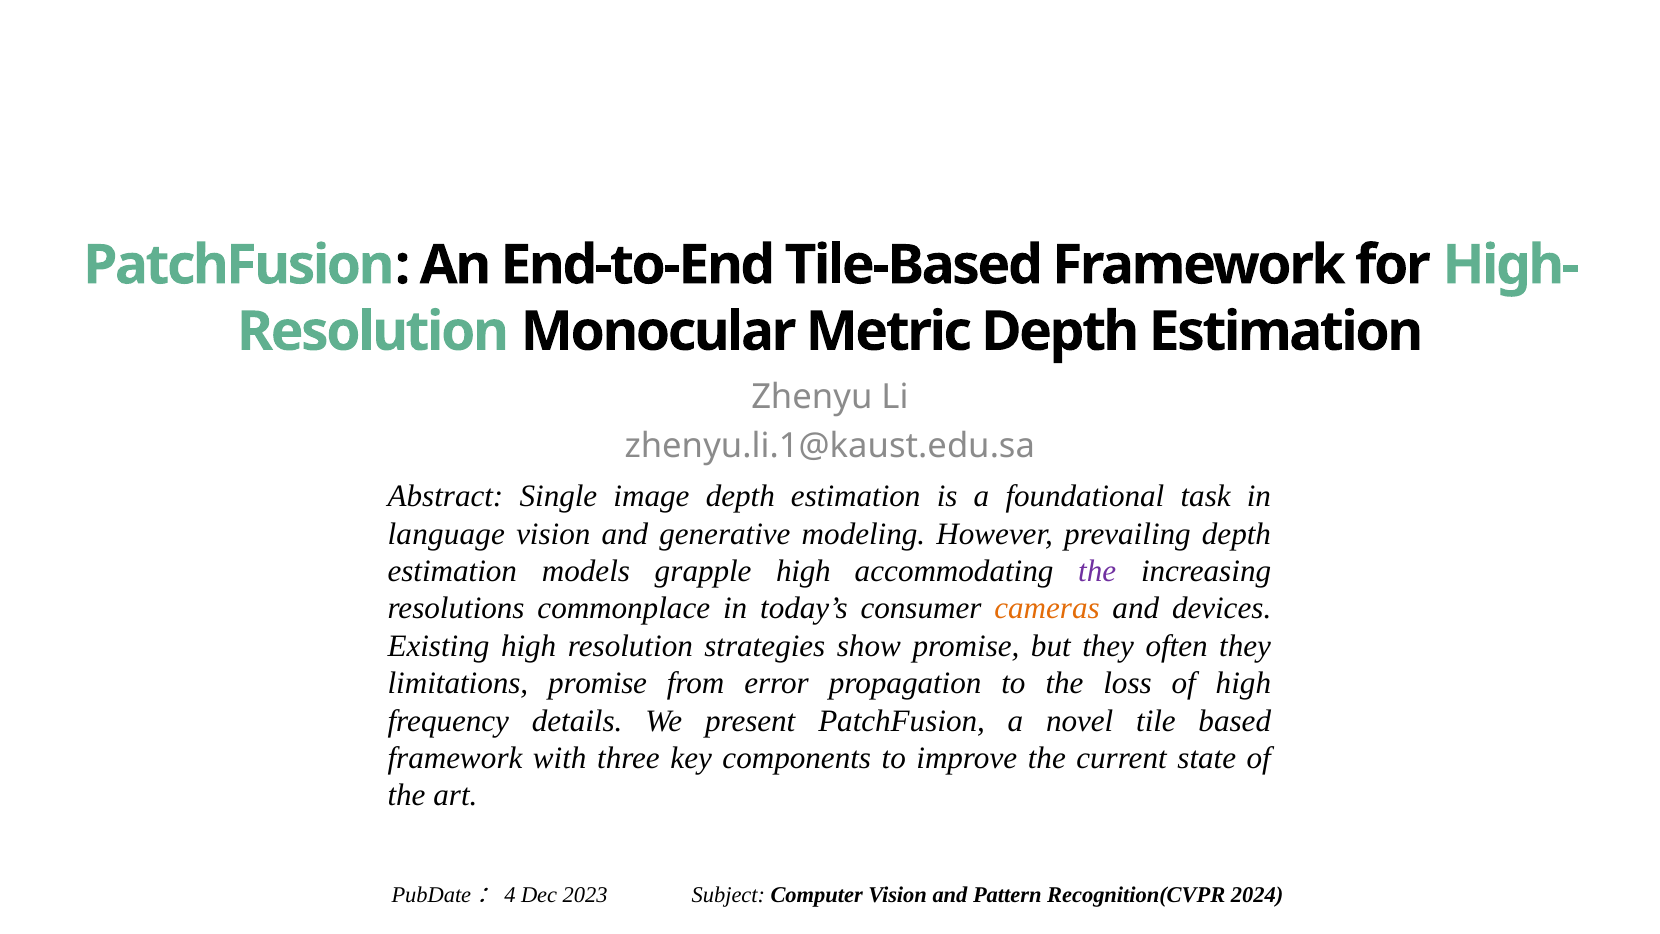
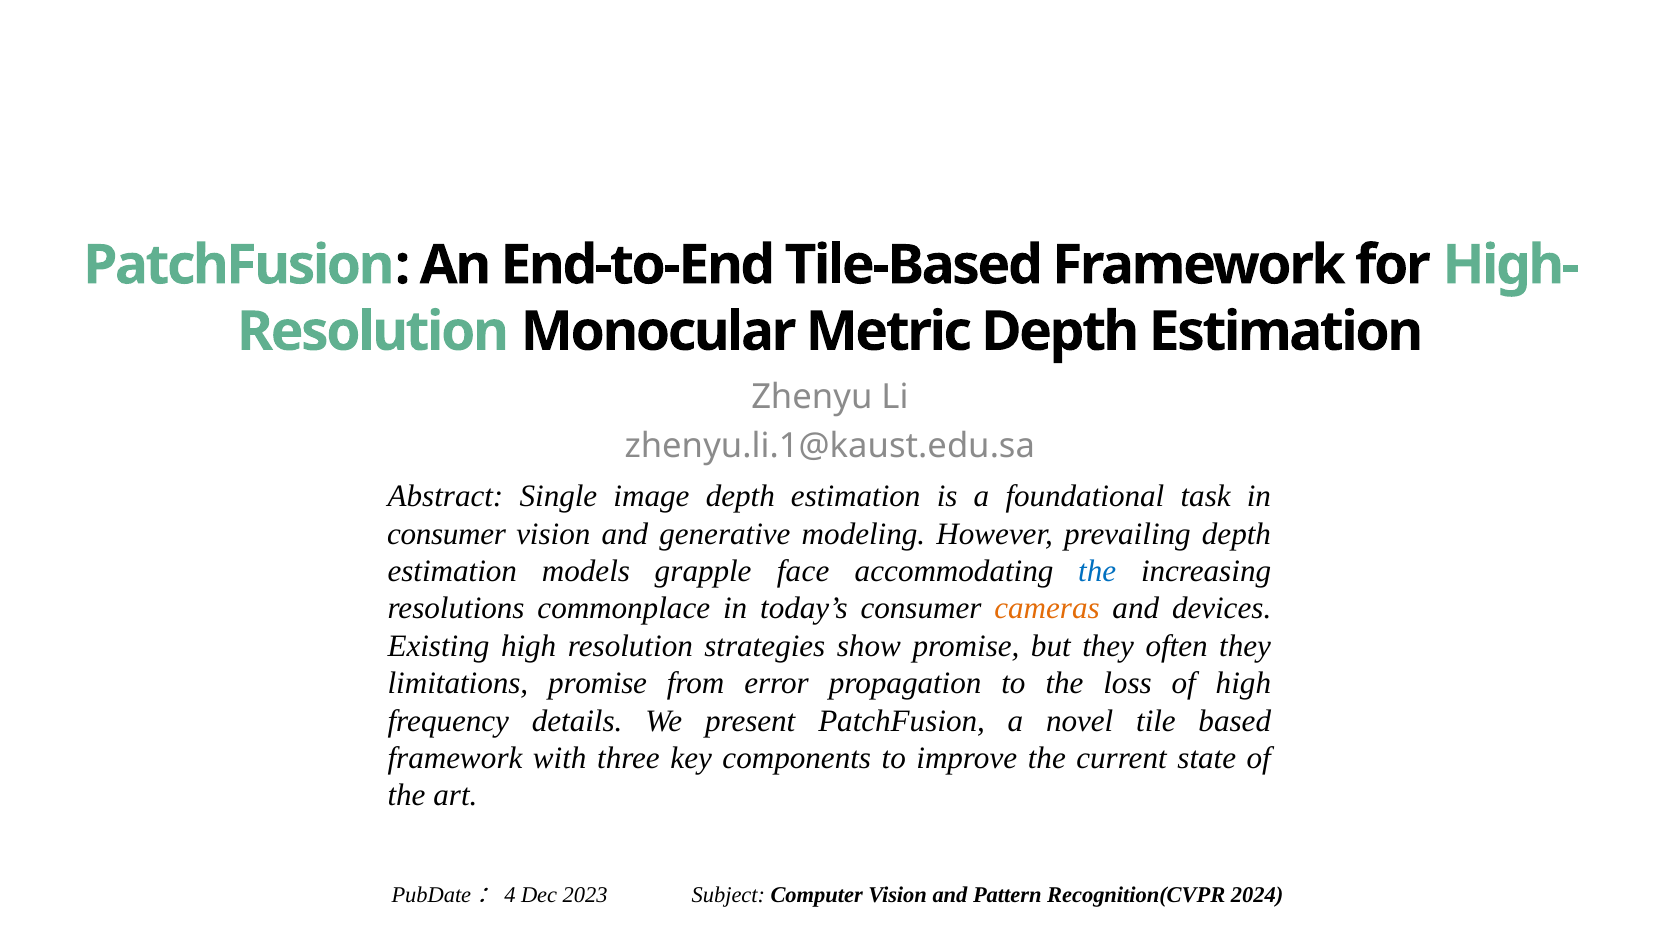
language: language -> consumer (447, 534)
grapple high: high -> face (803, 571)
the colour: purple -> blue (1097, 571)
